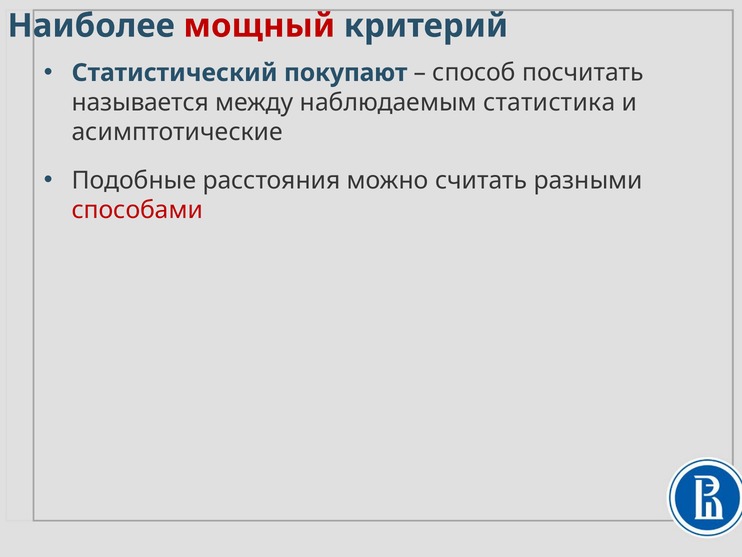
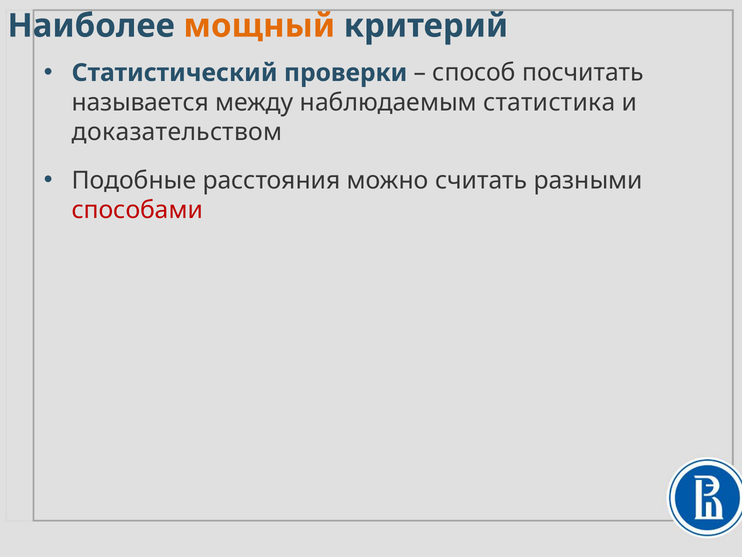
мощный colour: red -> orange (259, 26)
покупают: покупают -> проверки (346, 73)
асимптотические: асимптотические -> доказательством (177, 132)
